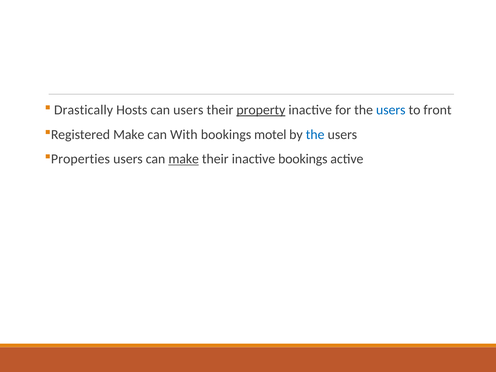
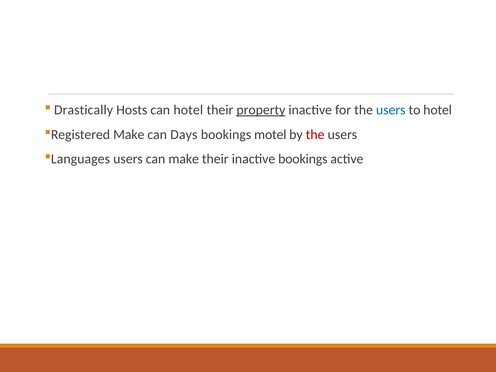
can users: users -> hotel (188, 110)
to front: front -> hotel (438, 110)
With: With -> Days (184, 135)
the colour: blue -> red (315, 135)
Properties: Properties -> Languages (80, 159)
make underline: present -> none (184, 159)
